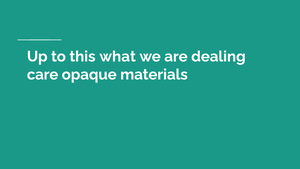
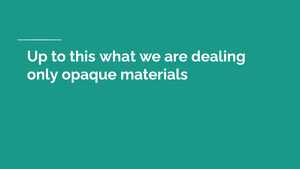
care: care -> only (43, 74)
